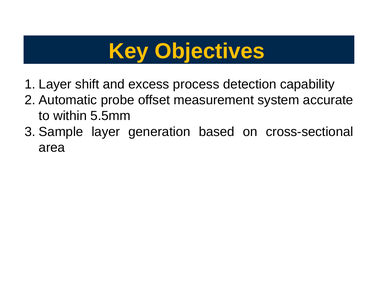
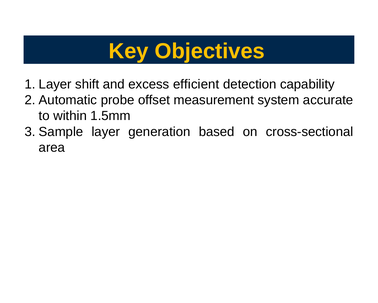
process: process -> efficient (196, 84)
5.5mm: 5.5mm -> 1.5mm (111, 116)
